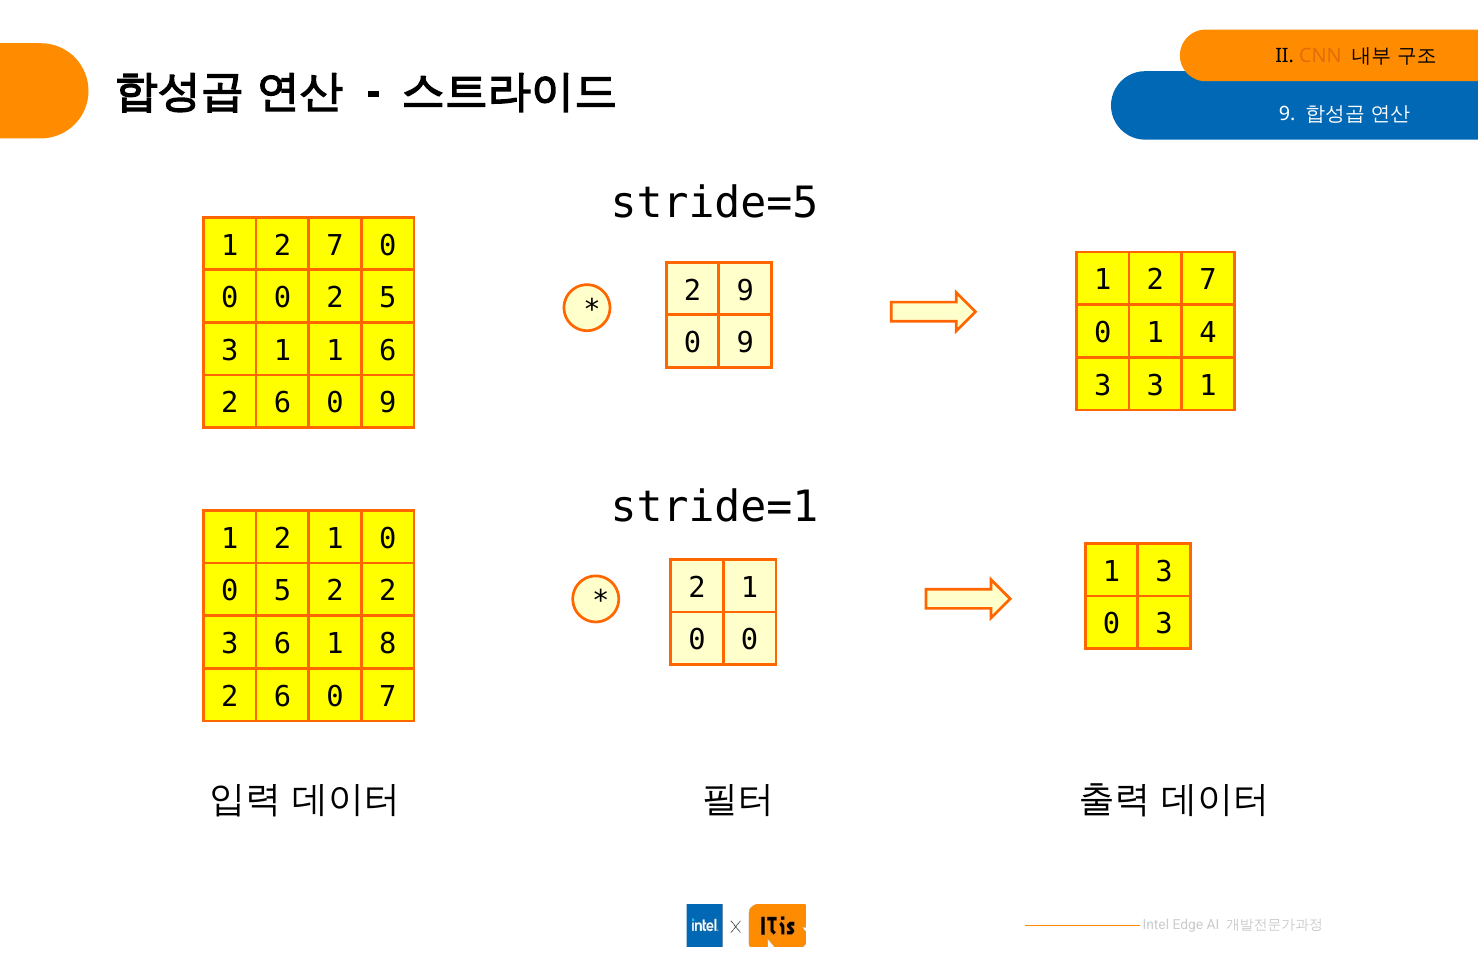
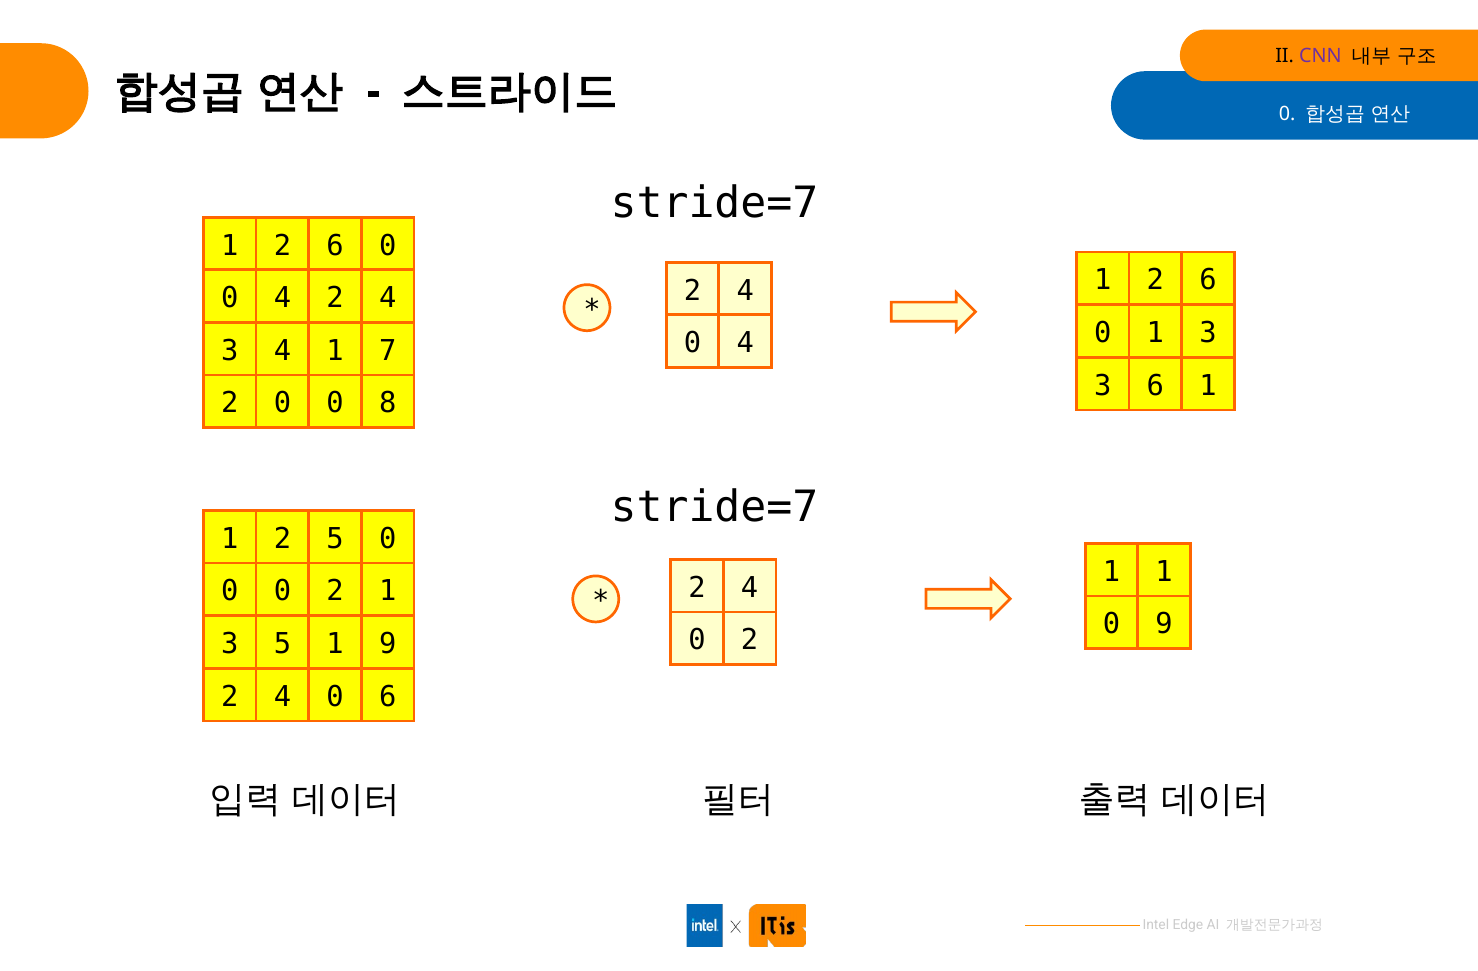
CNN colour: orange -> purple (1320, 56)
9: 9 -> 0 (1287, 114)
stride=5: stride=5 -> stride=7 (714, 203)
7: 7 -> 6 (335, 245)
7: 7 -> 6 (1208, 280)
9: 9 -> 4 (745, 290)
0: 0 -> 4 (282, 298)
5: 5 -> 4 (388, 298)
0 1 4: 4 -> 3 (1208, 333)
9: 9 -> 4 (745, 343)
1: 1 -> 4 (282, 351)
1 6: 6 -> 7 (388, 351)
3 3: 3 -> 6 (1155, 386)
6: 6 -> 0 (282, 403)
9: 9 -> 8 (388, 403)
stride=1: stride=1 -> stride=7 (714, 507)
1 2 1: 1 -> 5 (335, 539)
3: 3 -> 1 (1164, 572)
1: 1 -> 4 (750, 587)
5: 5 -> 0 (282, 591)
2: 2 -> 1 (388, 591)
0 3: 3 -> 9 (1164, 624)
0: 0 -> 2 (750, 640)
3 6: 6 -> 5 (282, 644)
1 8: 8 -> 9 (388, 644)
6: 6 -> 4 (282, 697)
0 7: 7 -> 6 (388, 697)
